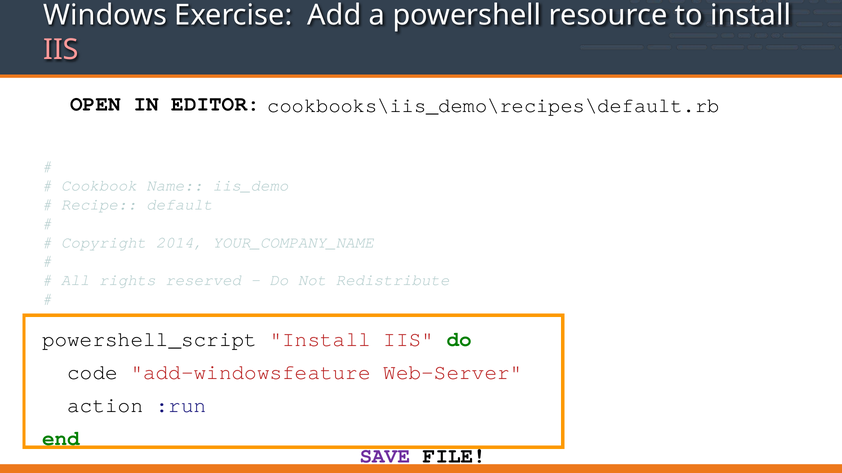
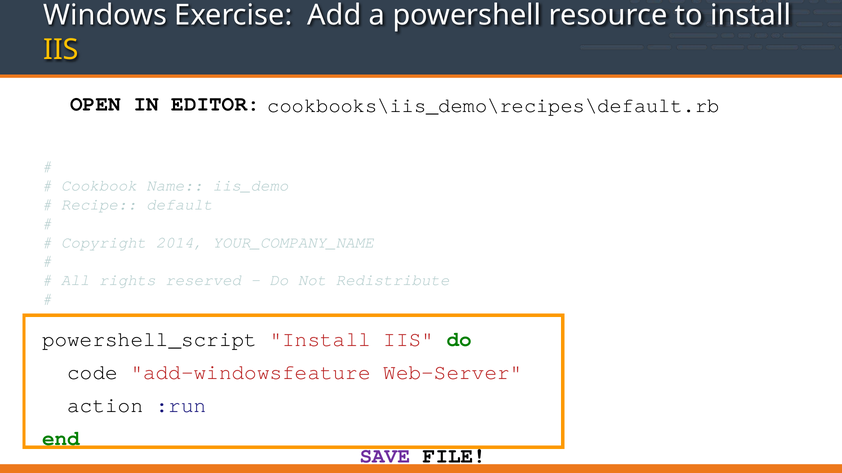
IIS colour: pink -> yellow (61, 50)
